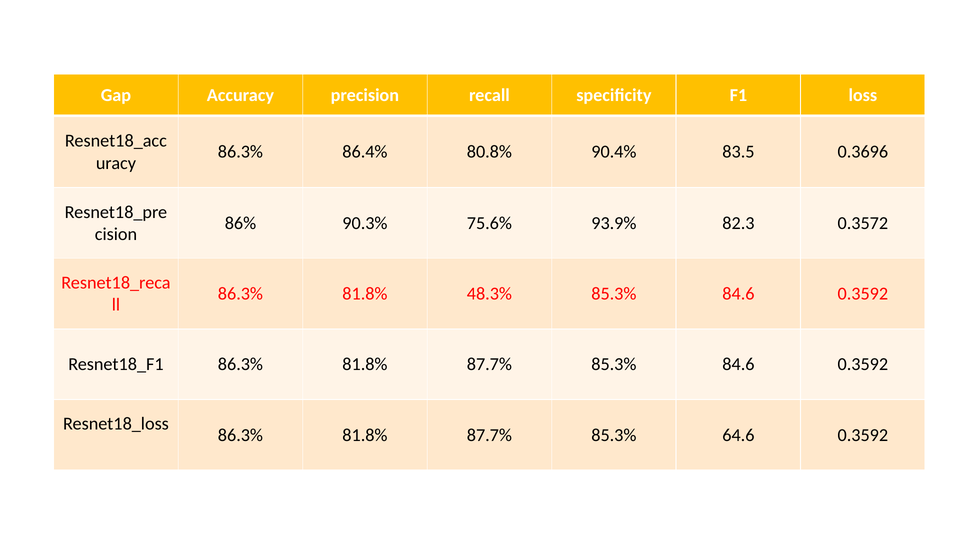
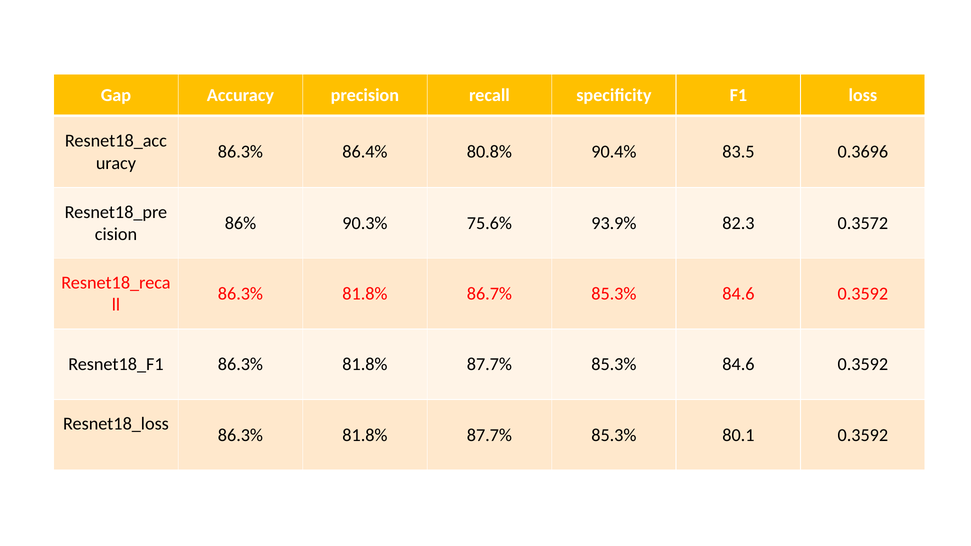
48.3%: 48.3% -> 86.7% (489, 294)
64.6: 64.6 -> 80.1 (738, 435)
